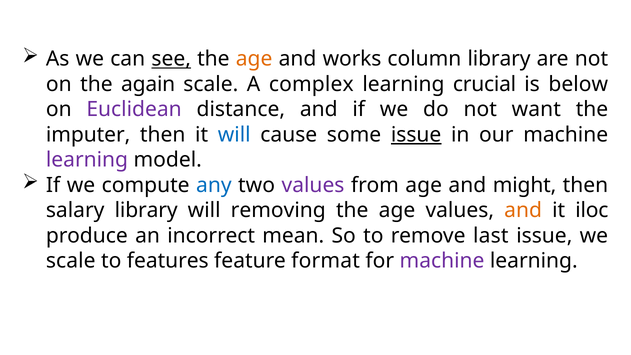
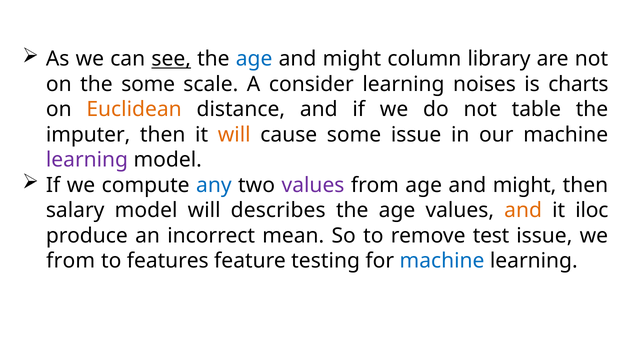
age colour: orange -> blue (254, 59)
works: works -> might (352, 59)
the again: again -> some (148, 84)
complex: complex -> consider (311, 84)
crucial: crucial -> noises (484, 84)
below: below -> charts (578, 84)
Euclidean colour: purple -> orange (134, 109)
want: want -> table (536, 109)
will colour: blue -> orange (234, 135)
issue underline: present -> none (416, 135)
salary library: library -> model (146, 210)
removing: removing -> describes (278, 210)
last: last -> test (491, 236)
scale: scale -> from (71, 261)
format: format -> testing (326, 261)
machine colour: purple -> blue (442, 261)
